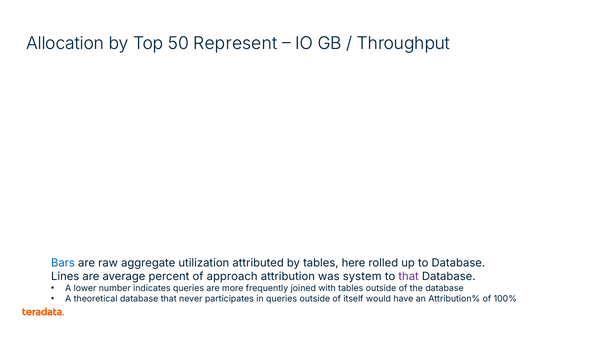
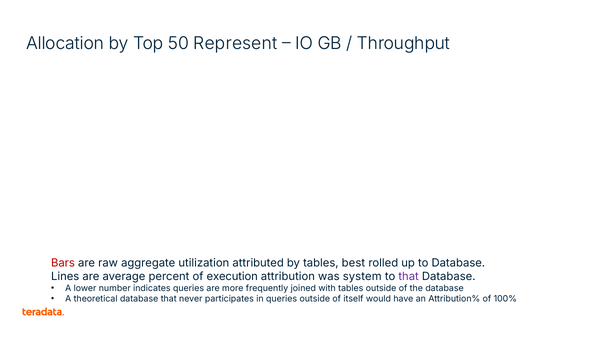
Bars colour: blue -> red (63, 263)
here: here -> best (353, 263)
approach: approach -> execution (232, 276)
